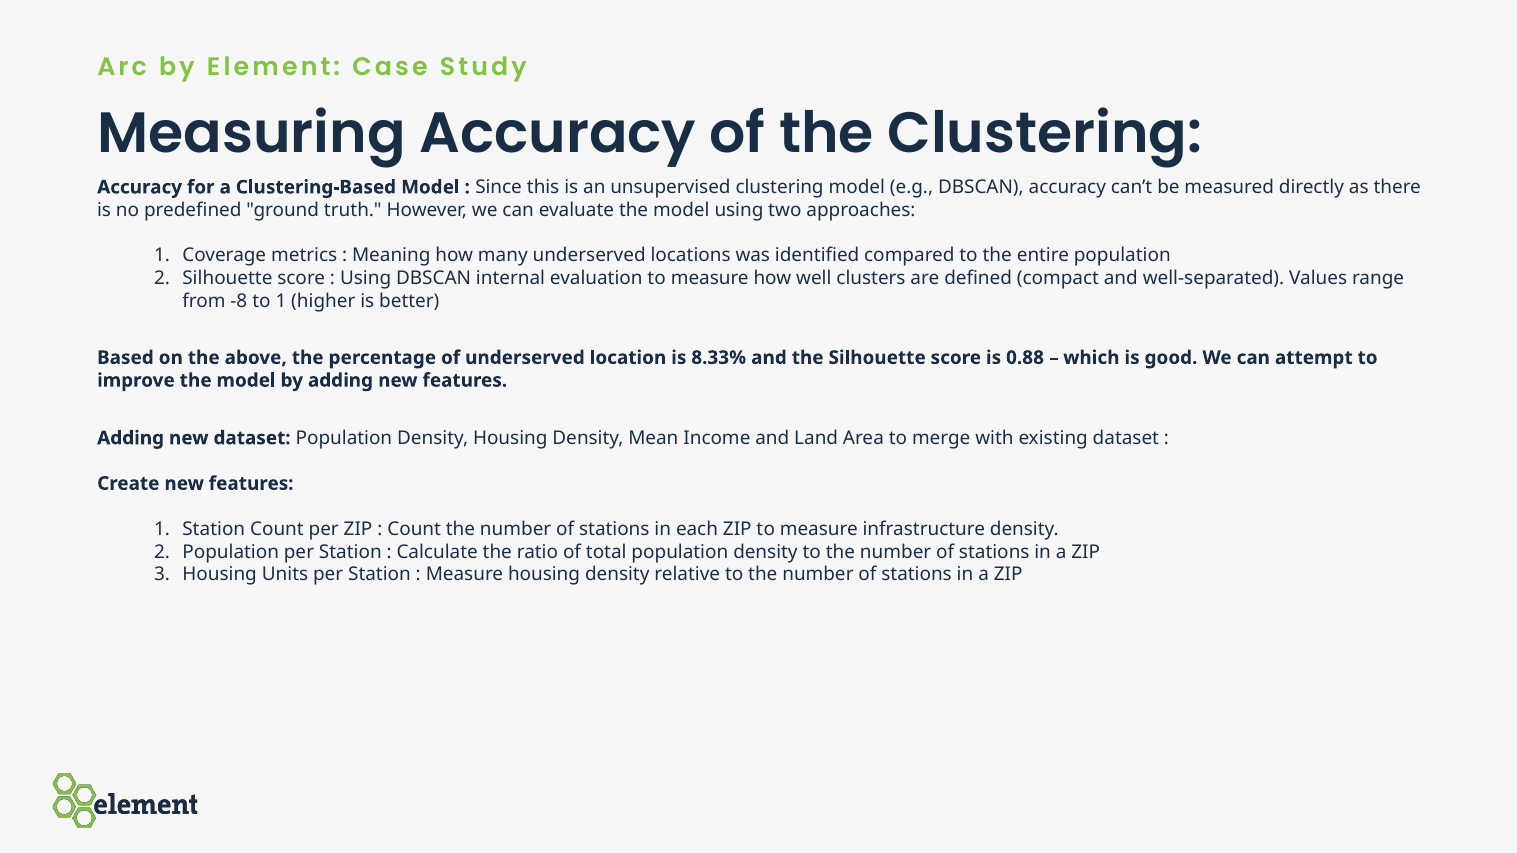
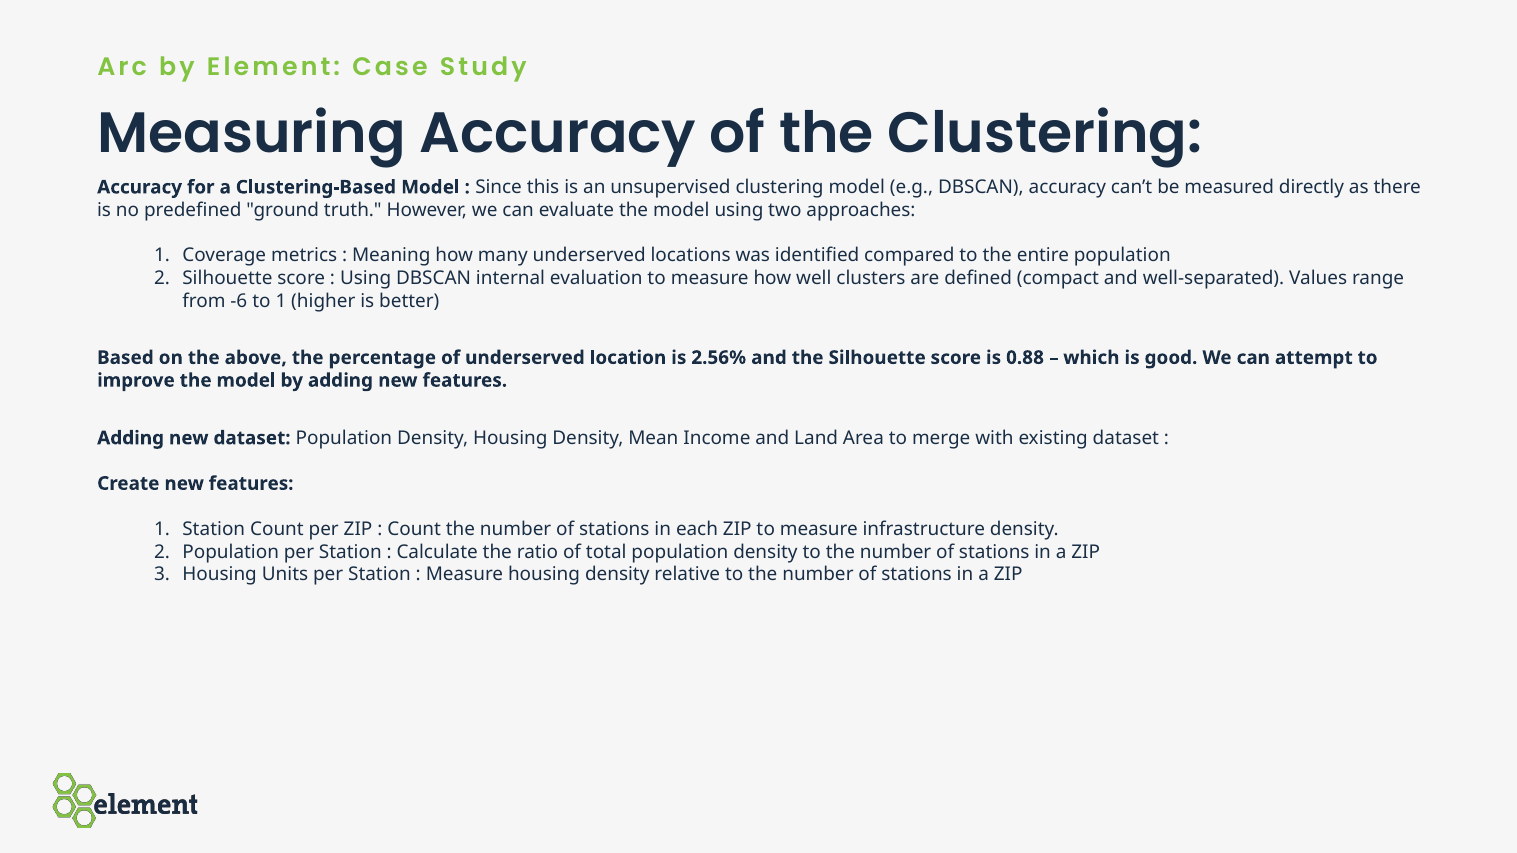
-8: -8 -> -6 (239, 301)
8.33%: 8.33% -> 2.56% (719, 358)
